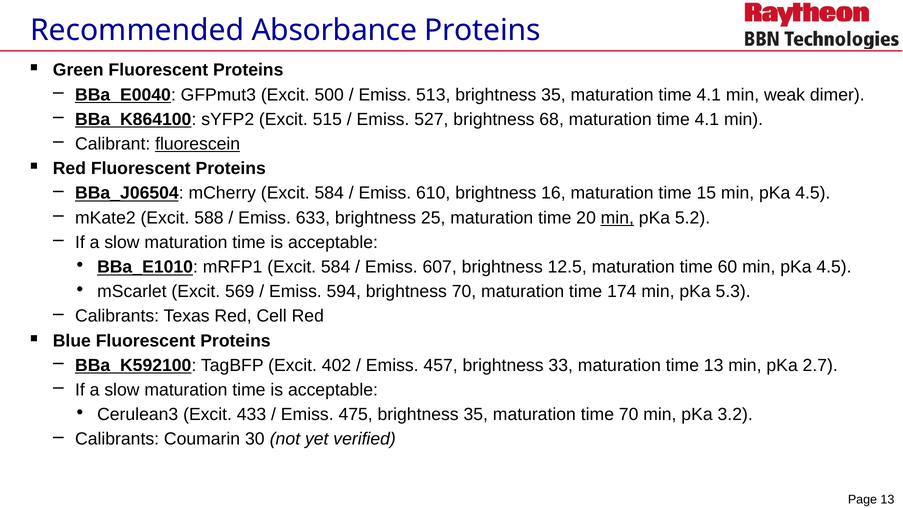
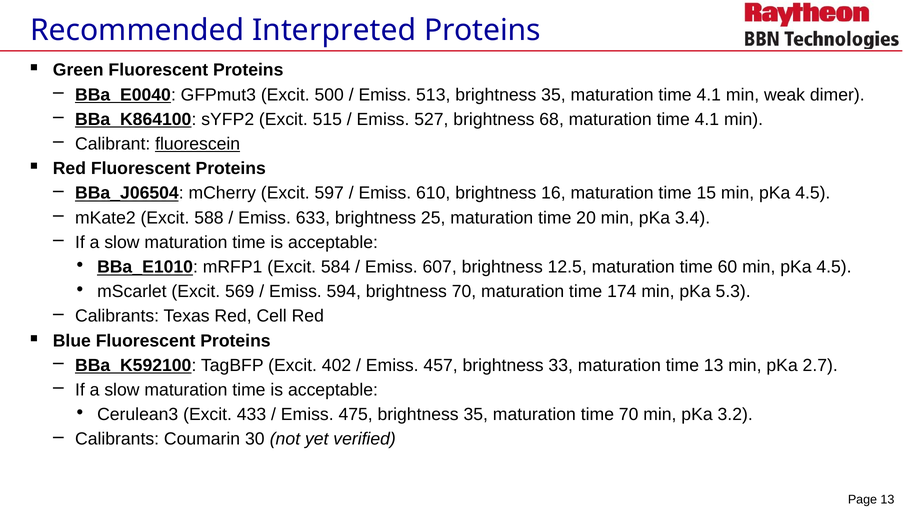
Absorbance: Absorbance -> Interpreted (334, 31)
mCherry Excit 584: 584 -> 597 (329, 193)
min underline: present -> none (617, 218)
5.2: 5.2 -> 3.4 (693, 218)
